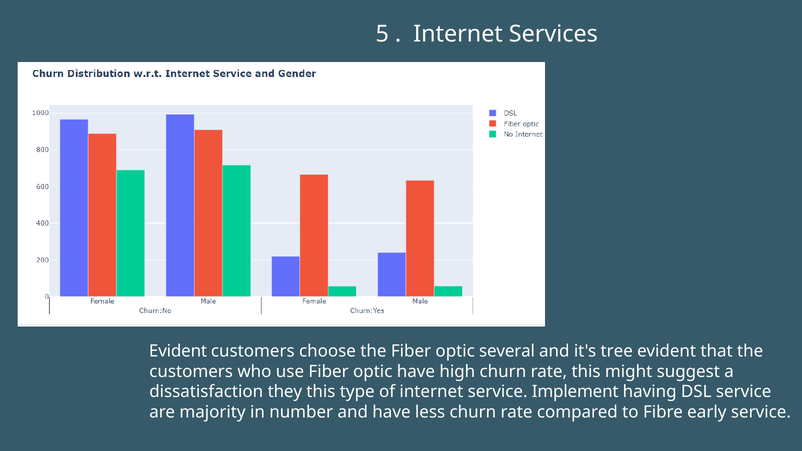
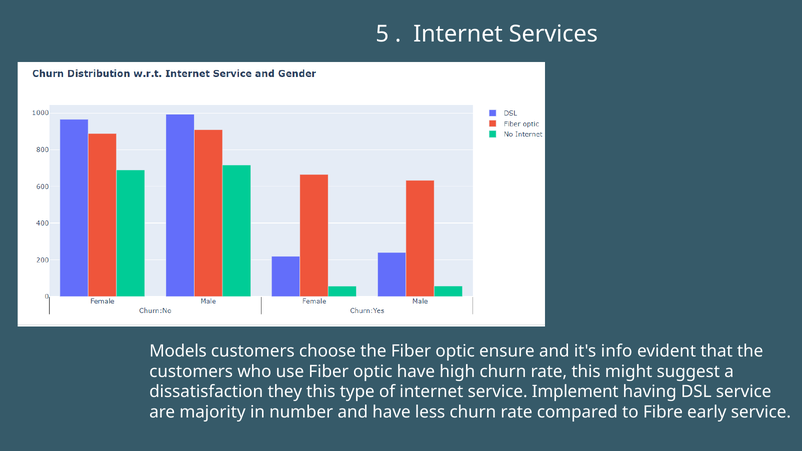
Evident: Evident -> Models (178, 351)
several: several -> ensure (507, 351)
tree: tree -> info (617, 351)
